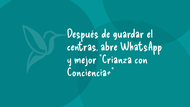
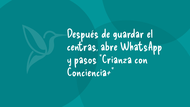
mejor: mejor -> pasos (86, 60)
